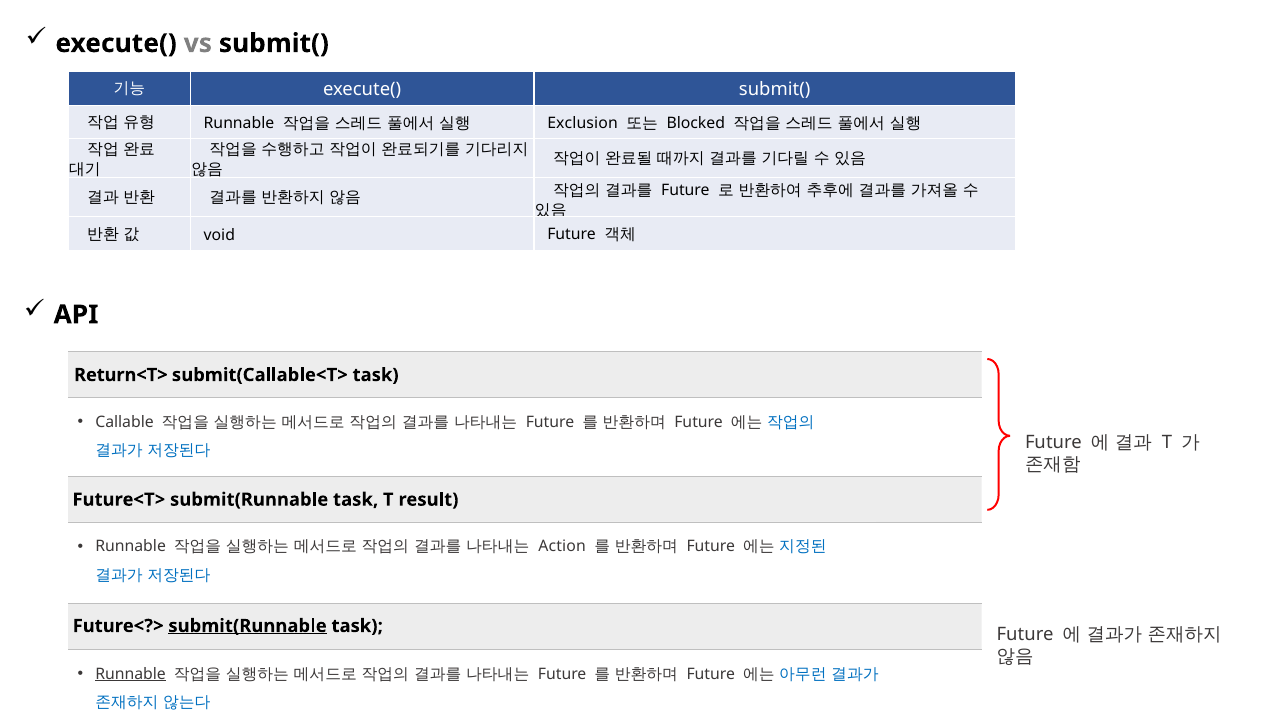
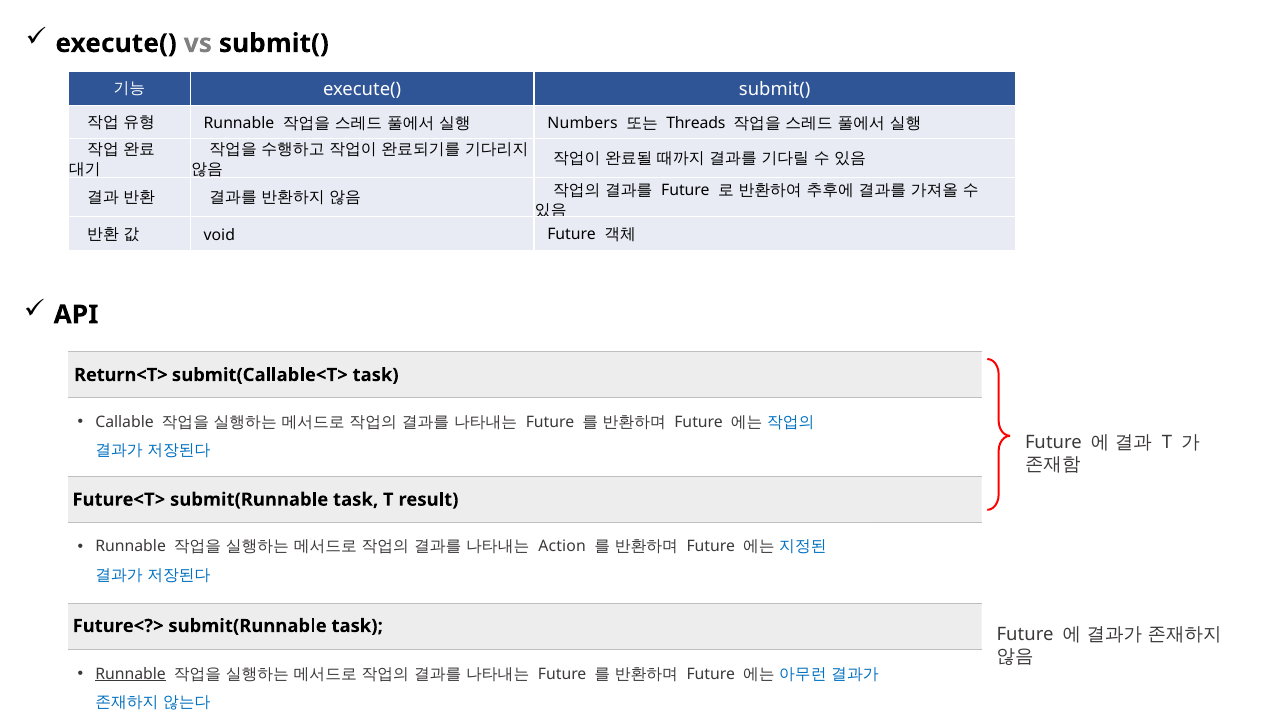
Exclusion: Exclusion -> Numbers (583, 123)
Blocked: Blocked -> Threads (696, 123)
submit(Runnable underline: present -> none (248, 626)
